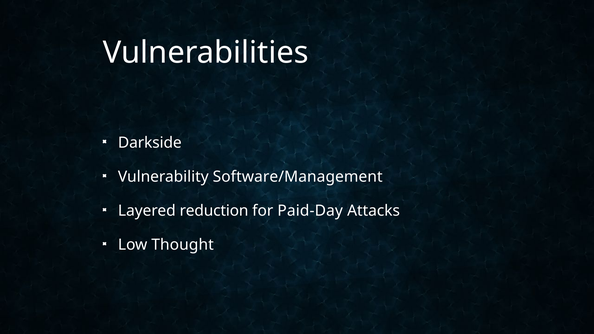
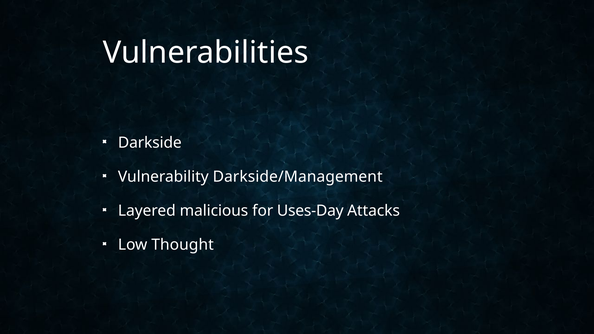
Software/Management: Software/Management -> Darkside/Management (298, 177)
reduction: reduction -> malicious (214, 211)
Paid-Day: Paid-Day -> Uses-Day (310, 211)
